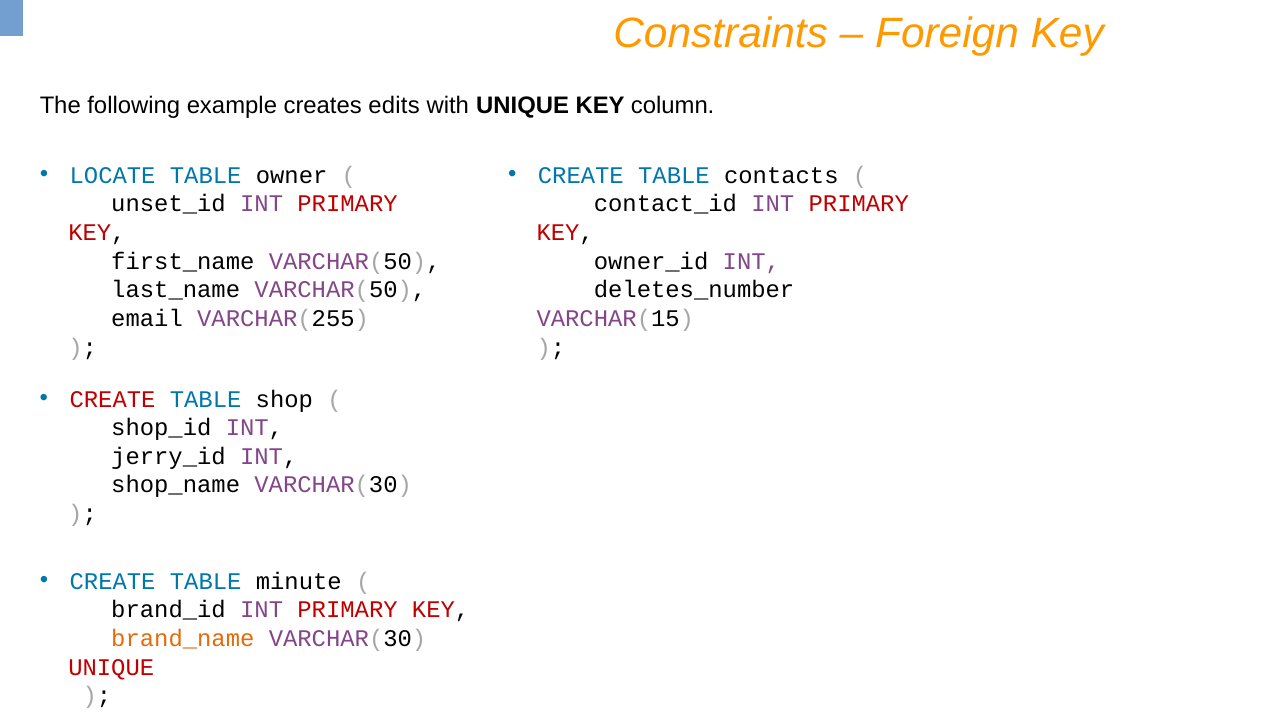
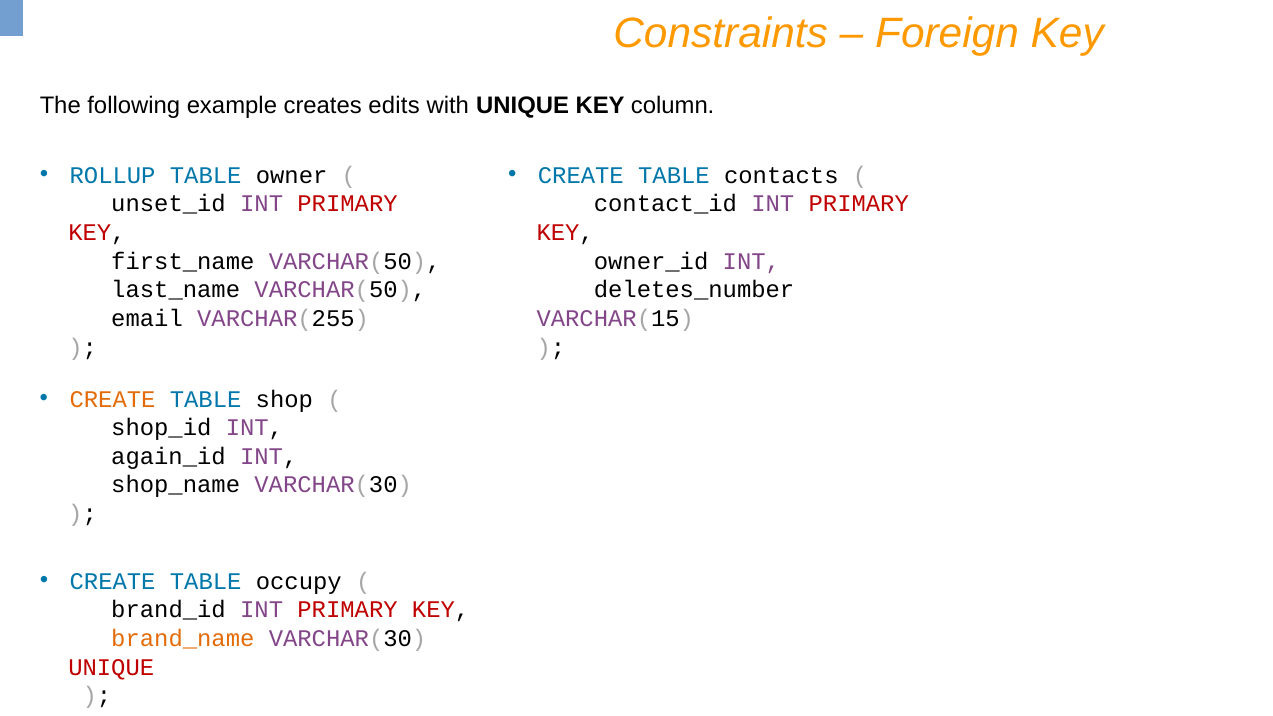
LOCATE: LOCATE -> ROLLUP (113, 175)
CREATE colour: red -> orange (113, 399)
jerry_id: jerry_id -> again_id (168, 456)
minute: minute -> occupy (299, 581)
